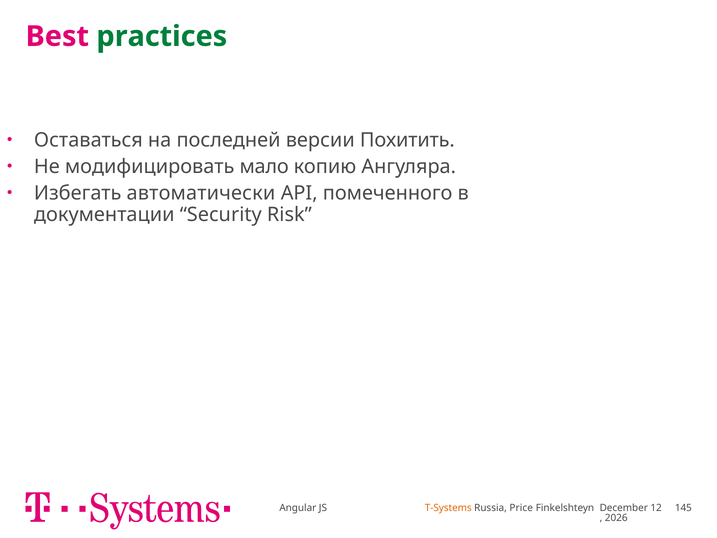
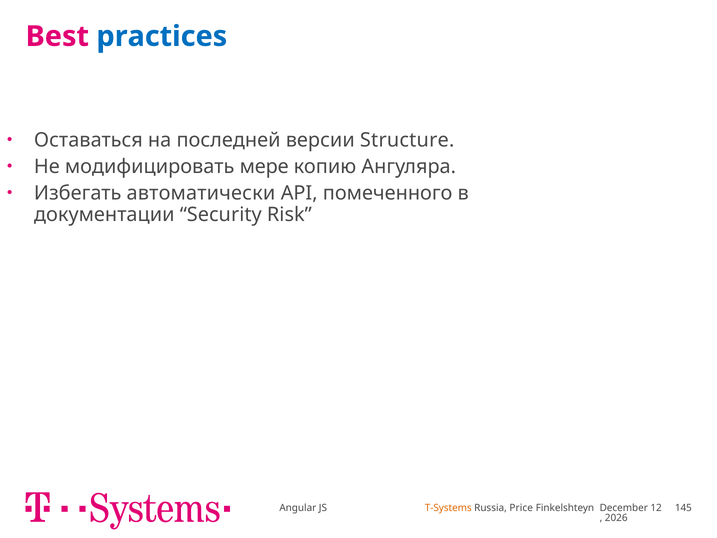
practices colour: green -> blue (162, 36)
Похитить: Похитить -> Structure (407, 140)
мало: мало -> мере (264, 166)
